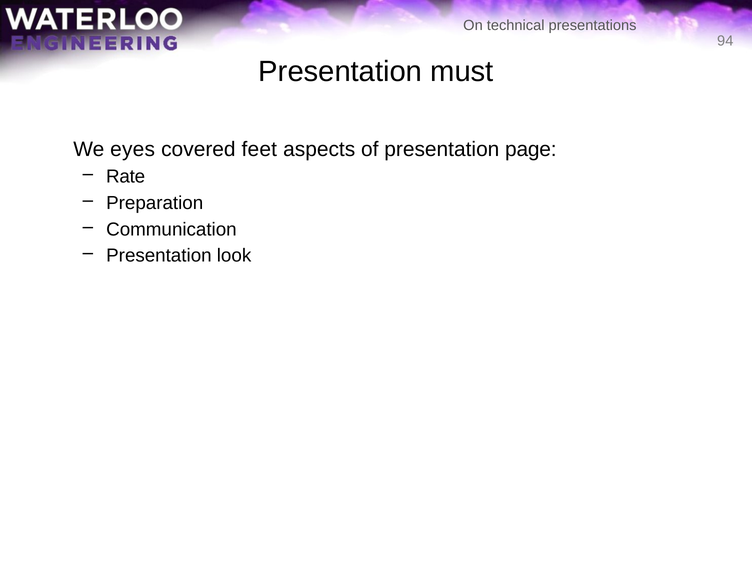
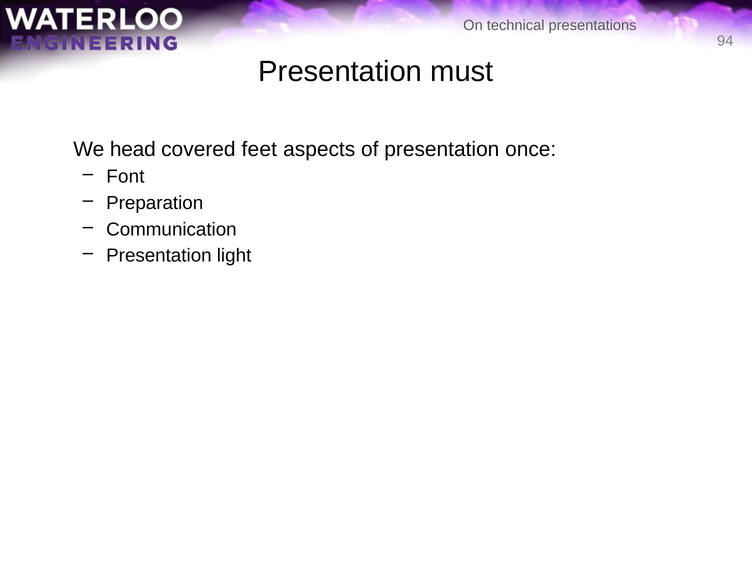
eyes: eyes -> head (133, 149)
page: page -> once (531, 149)
Rate: Rate -> Font (125, 177)
look: look -> light (234, 256)
